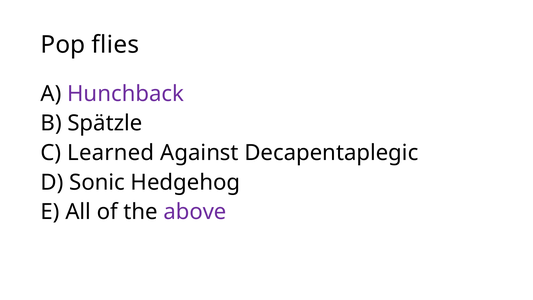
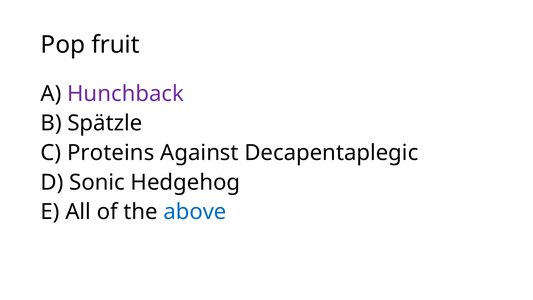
flies: flies -> fruit (116, 45)
Learned: Learned -> Proteins (111, 153)
above colour: purple -> blue (195, 212)
